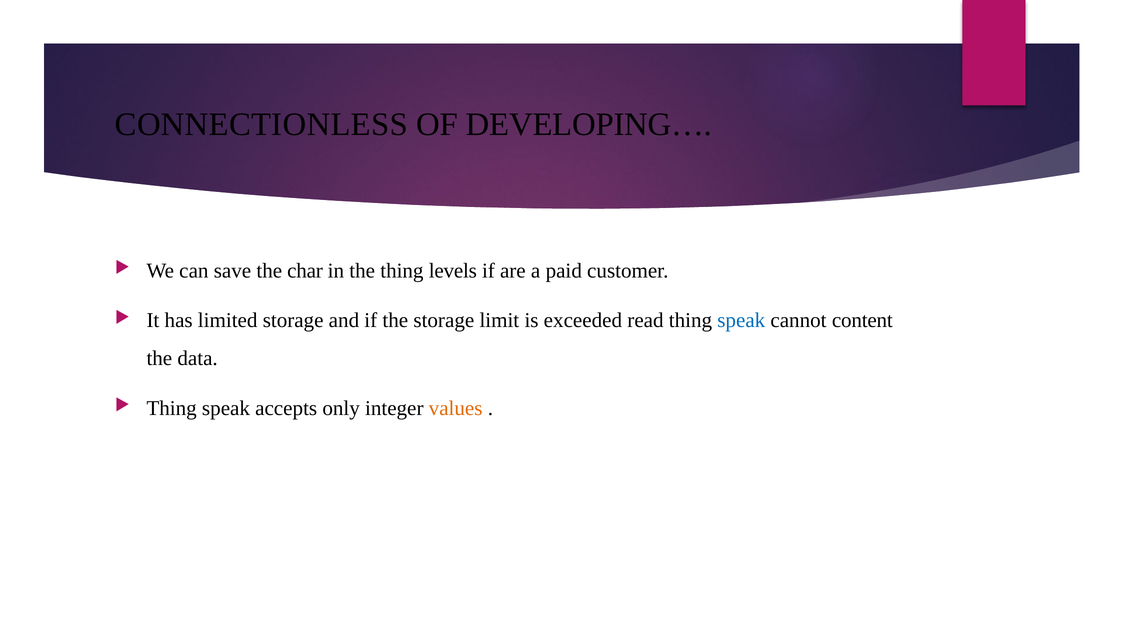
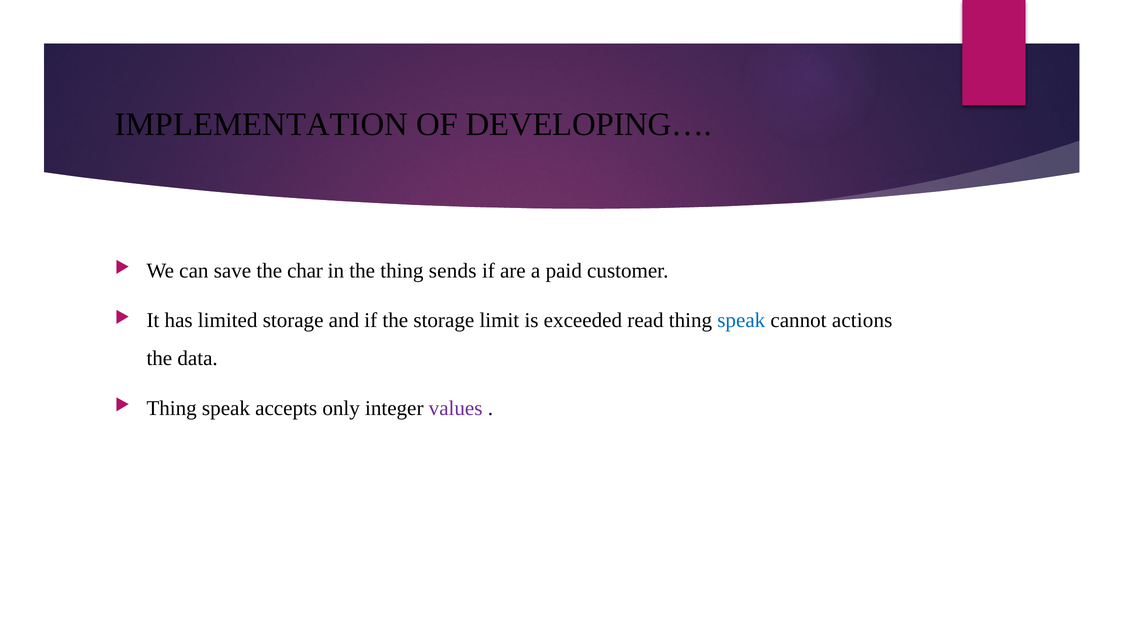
CONNECTIONLESS: CONNECTIONLESS -> IMPLEMENTATION (261, 125)
levels: levels -> sends (453, 271)
content: content -> actions (862, 321)
values colour: orange -> purple (456, 408)
